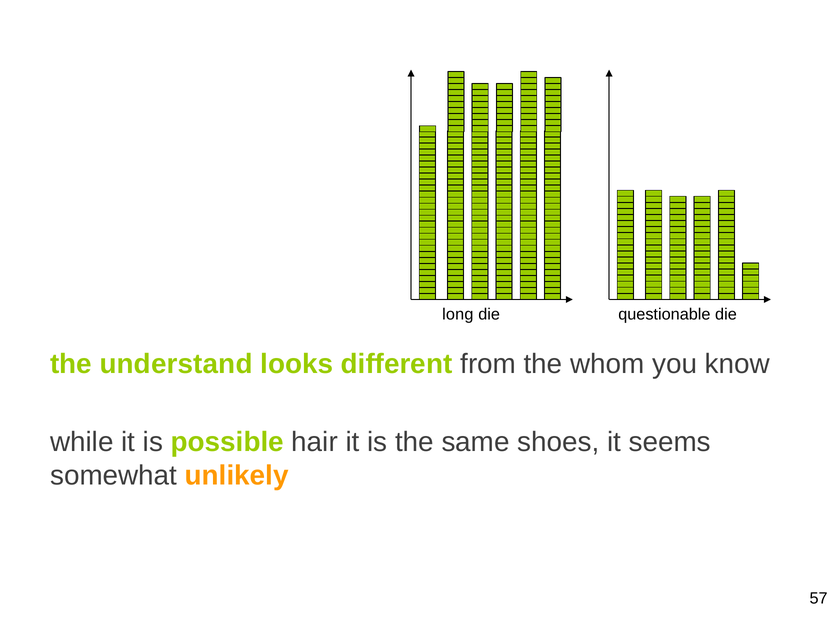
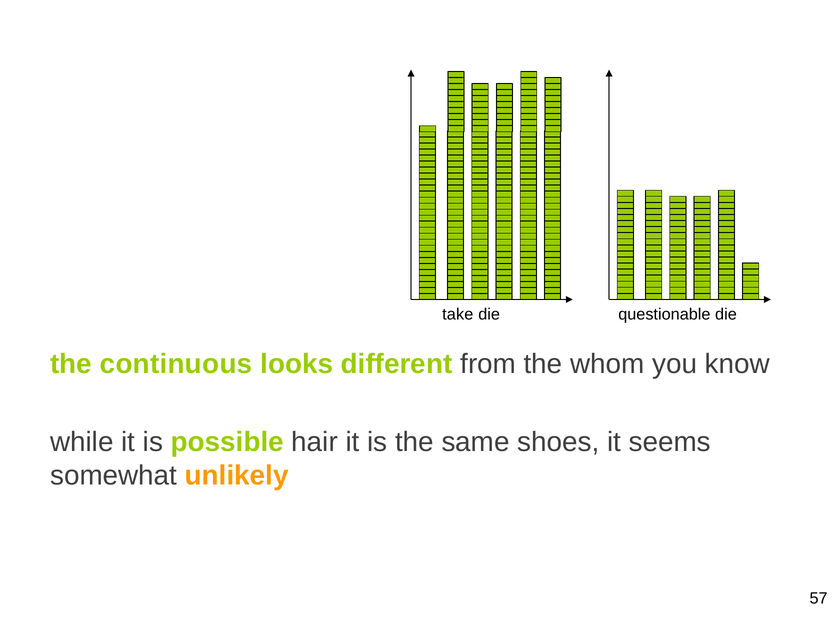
long: long -> take (458, 315)
understand: understand -> continuous (176, 364)
